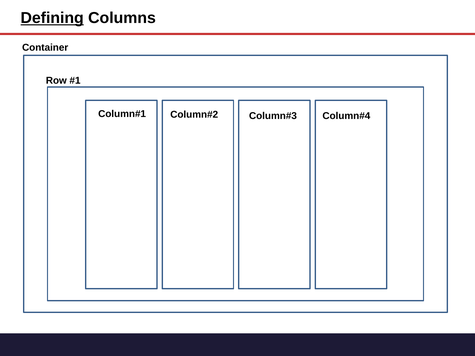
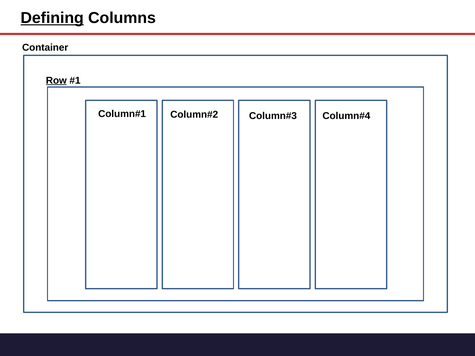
Row underline: none -> present (56, 81)
